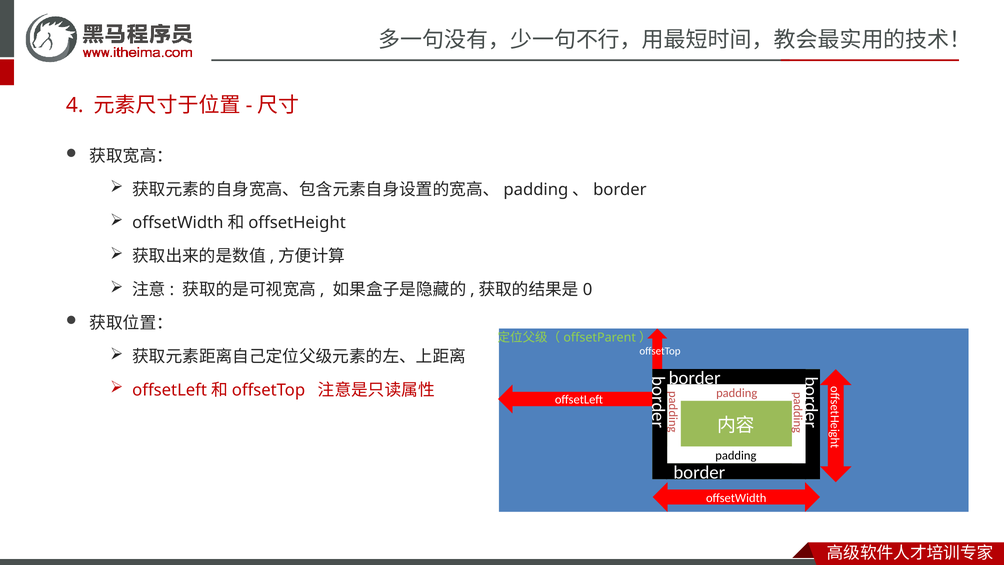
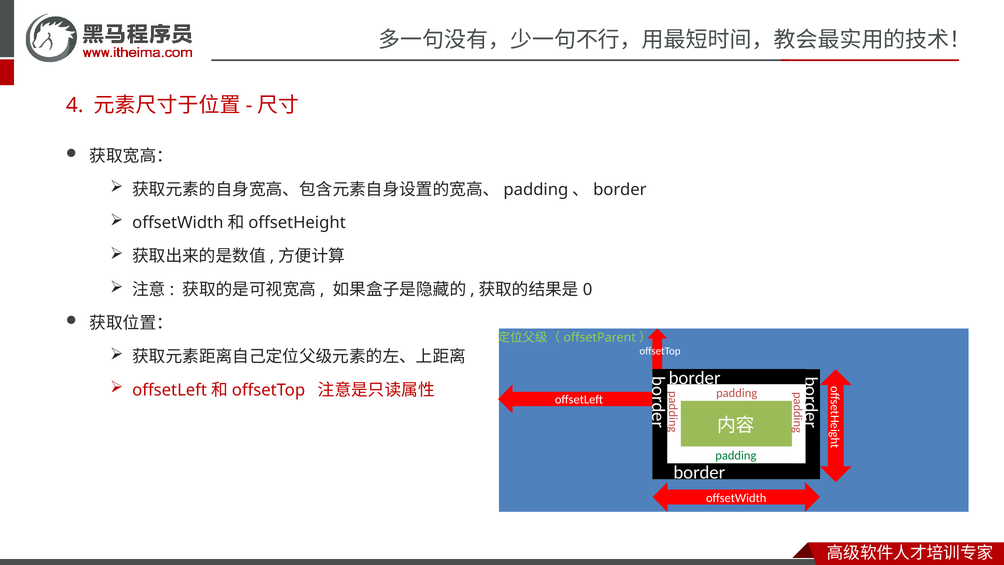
padding colour: black -> green (736, 456)
